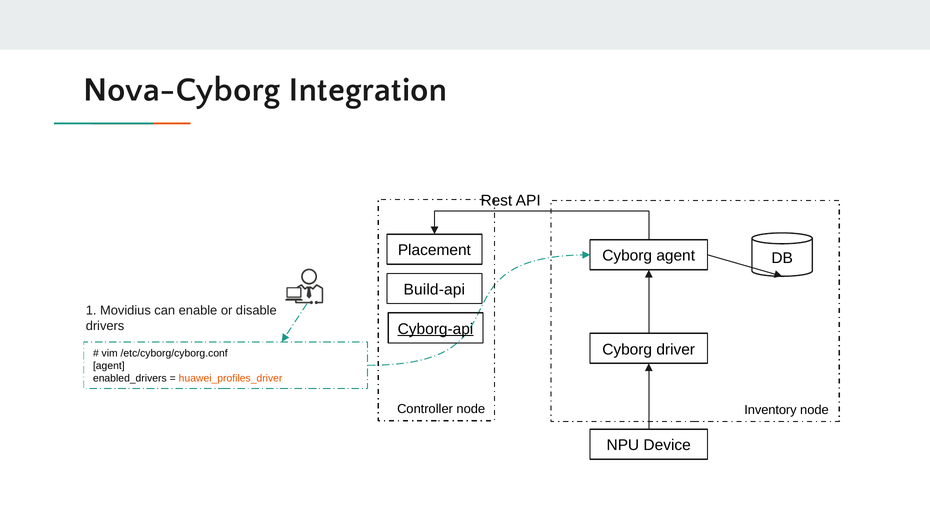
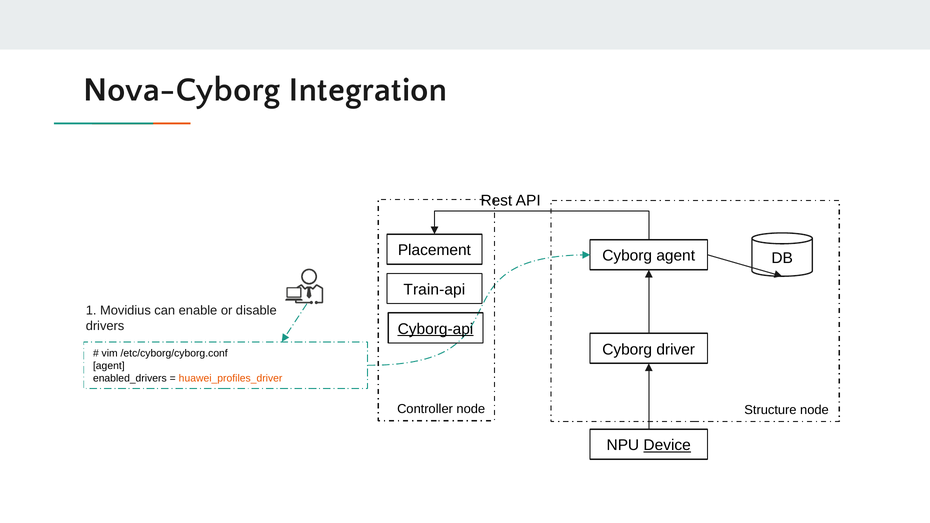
Build-api: Build-api -> Train-api (434, 290)
Inventory: Inventory -> Structure (770, 410)
Device underline: none -> present (667, 445)
